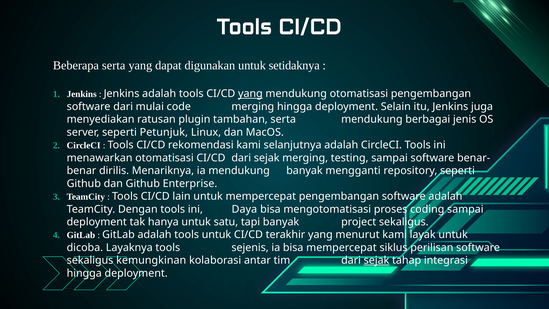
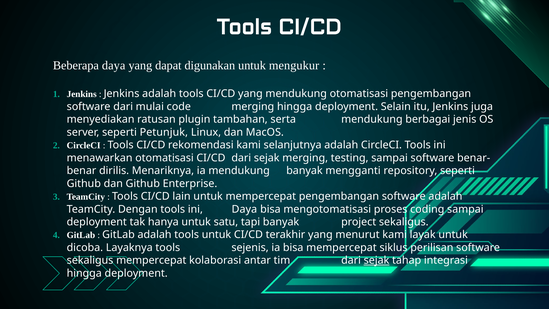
Beberapa serta: serta -> daya (114, 65)
setidaknya: setidaknya -> mengukur (294, 65)
yang underline: present -> none (250, 94)
sekaligus kemungkinan: kemungkinan -> mempercepat (151, 260)
